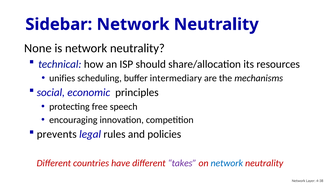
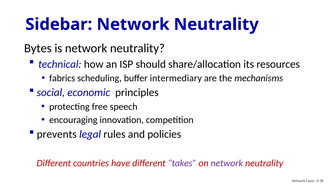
None: None -> Bytes (38, 48)
unifies: unifies -> fabrics (62, 78)
network colour: blue -> purple (227, 163)
